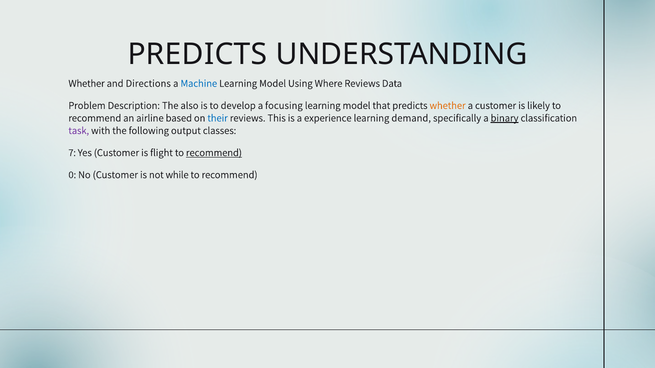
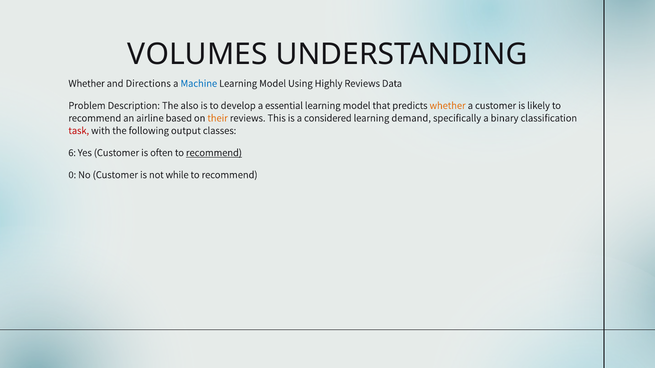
PREDICTS: PREDICTS -> VOLUMES (198, 54)
Where: Where -> Highly (329, 83)
focusing: focusing -> essential (284, 106)
their colour: blue -> orange (218, 118)
experience: experience -> considered (328, 118)
binary underline: present -> none (505, 118)
task colour: purple -> red (79, 131)
7: 7 -> 6 (72, 153)
flight: flight -> often (162, 153)
